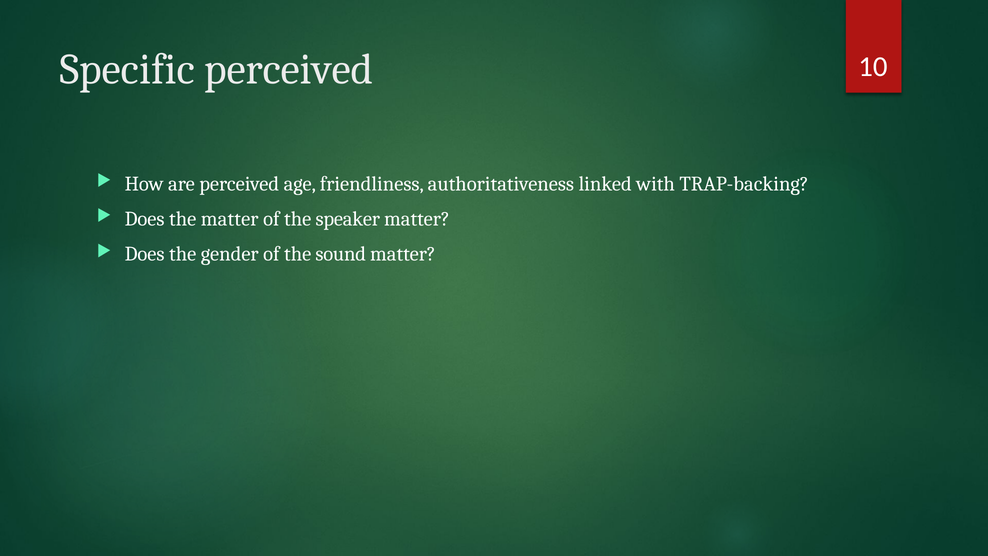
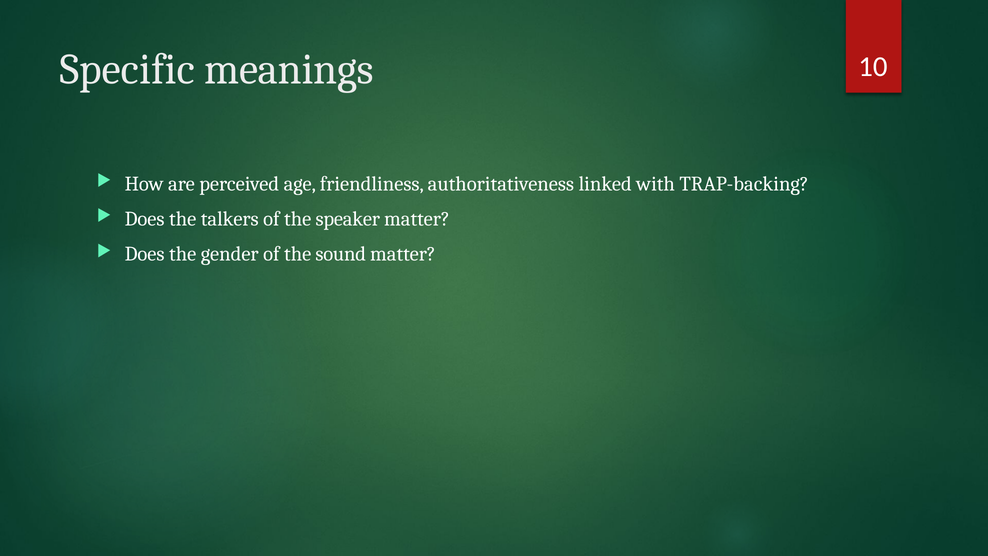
Specific perceived: perceived -> meanings (289, 69)
the matter: matter -> talkers (230, 219)
